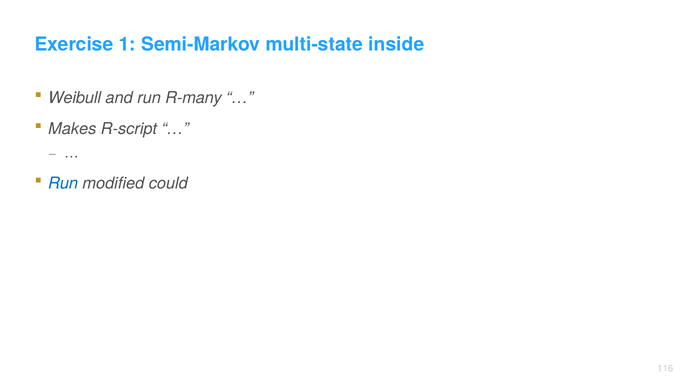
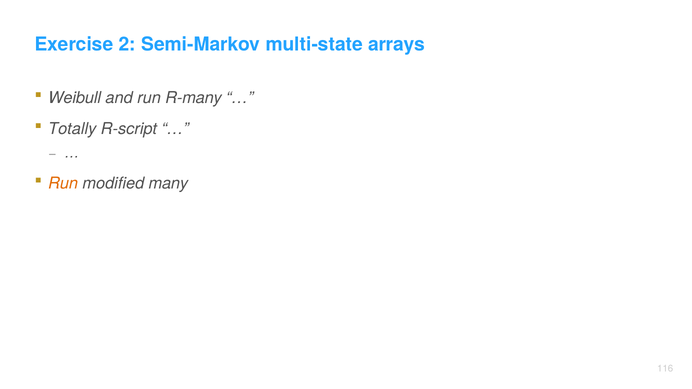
1: 1 -> 2 (127, 45)
inside: inside -> arrays (397, 45)
Makes: Makes -> Totally (72, 129)
Run colour: blue -> orange (63, 183)
could: could -> many (168, 183)
